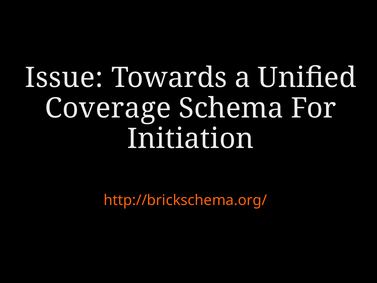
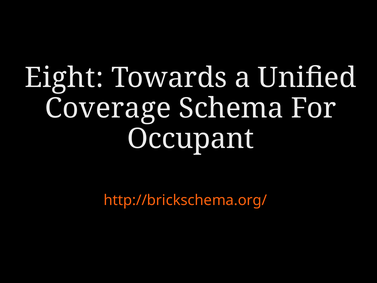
Issue: Issue -> Eight (64, 78)
Initiation: Initiation -> Occupant (191, 139)
